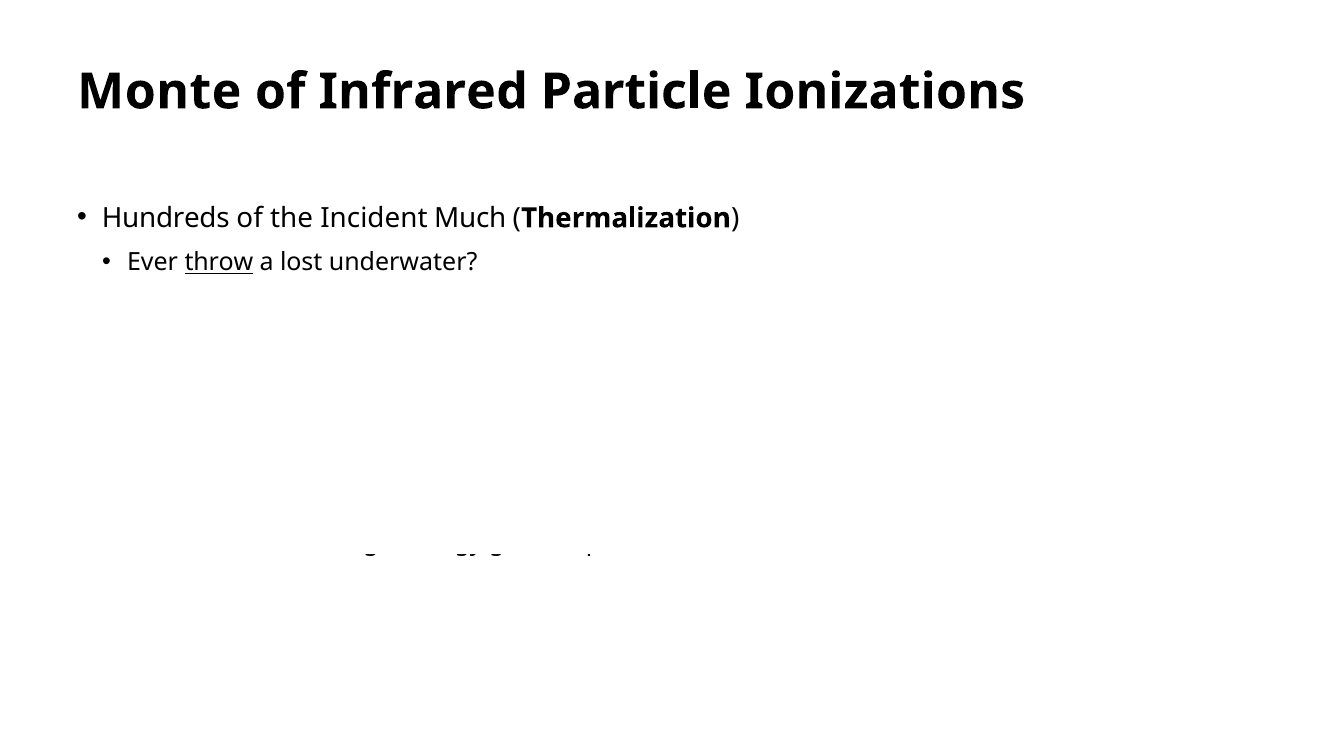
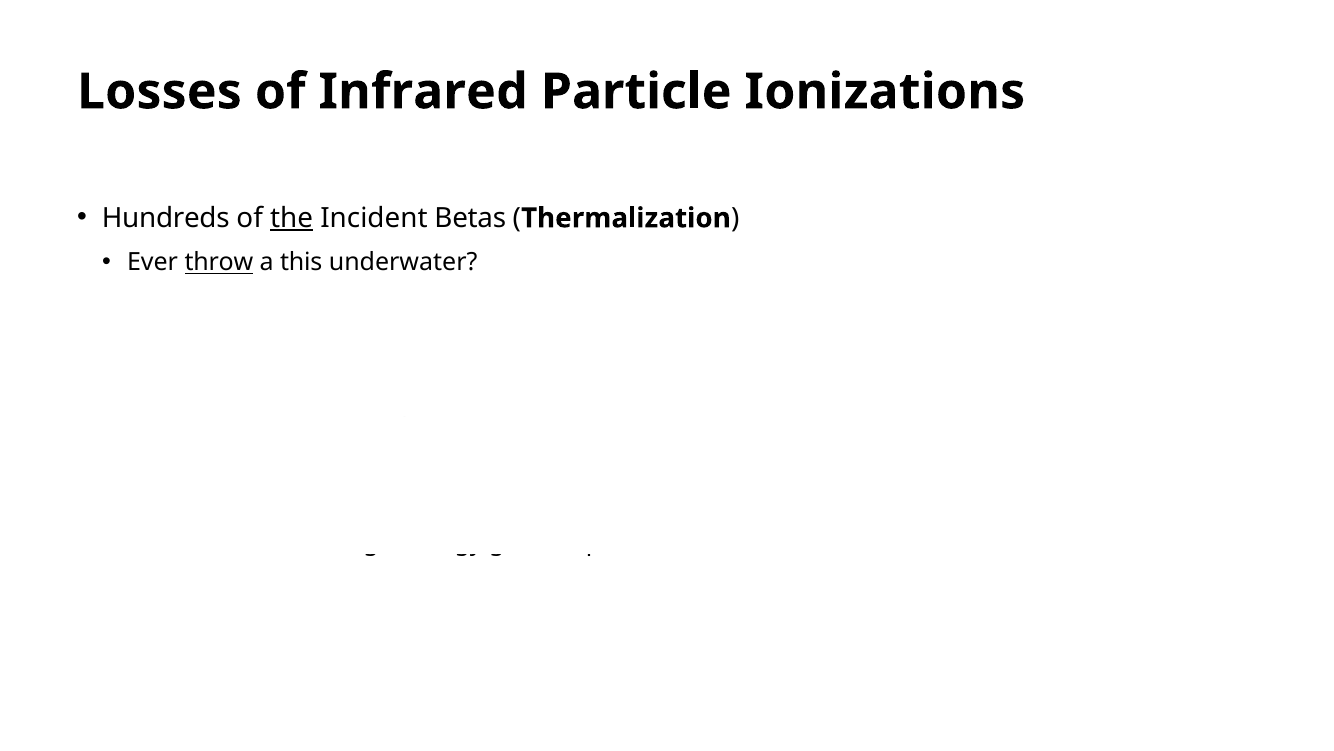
Monte: Monte -> Losses (159, 92)
the underline: none -> present (292, 218)
Much: Much -> Betas (470, 218)
a lost: lost -> this (301, 262)
